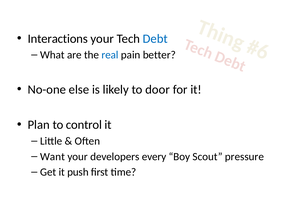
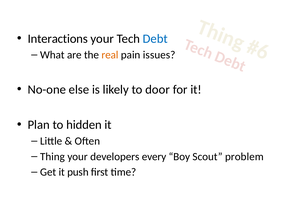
real colour: blue -> orange (110, 55)
better: better -> issues (159, 55)
control: control -> hidden (84, 125)
Want: Want -> Thing (53, 157)
pressure: pressure -> problem (244, 157)
